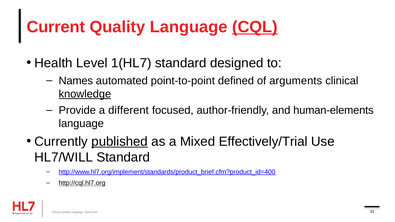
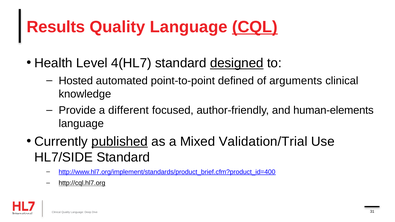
Current: Current -> Results (56, 27)
1(HL7: 1(HL7 -> 4(HL7 (131, 63)
designed underline: none -> present (237, 63)
Names: Names -> Hosted (76, 81)
knowledge underline: present -> none (85, 94)
Effectively/Trial: Effectively/Trial -> Validation/Trial (263, 142)
HL7/WILL: HL7/WILL -> HL7/SIDE (64, 157)
